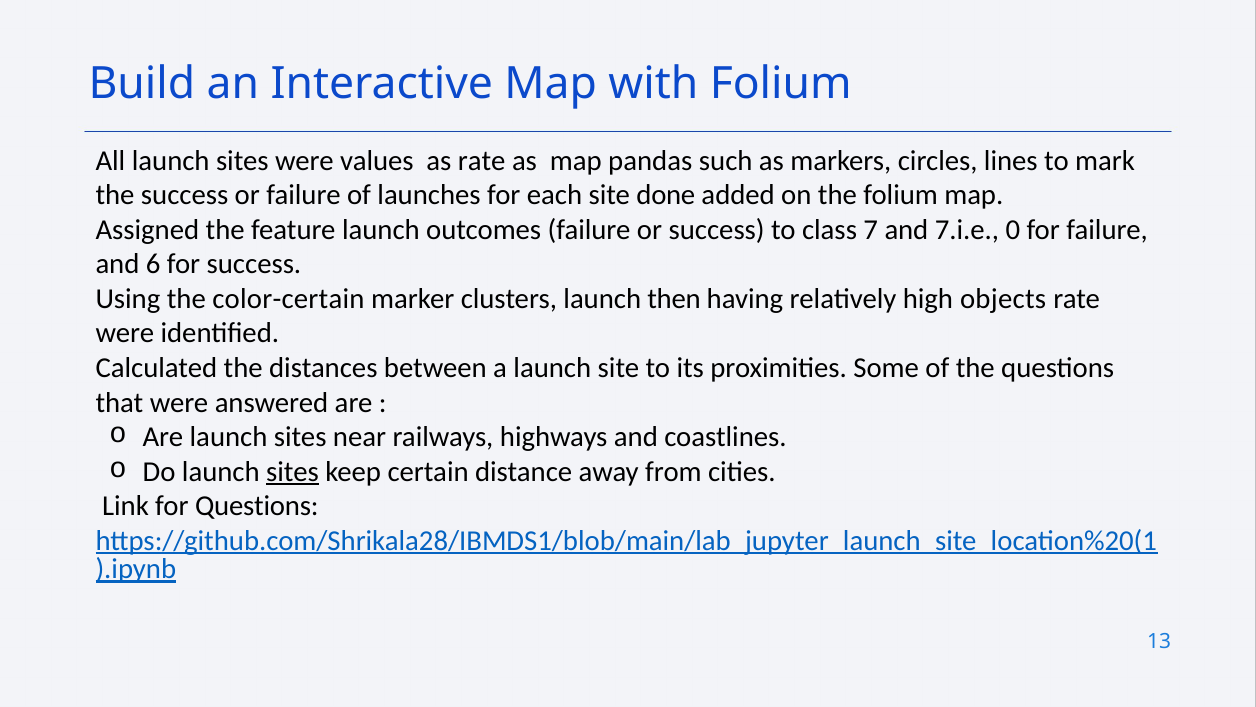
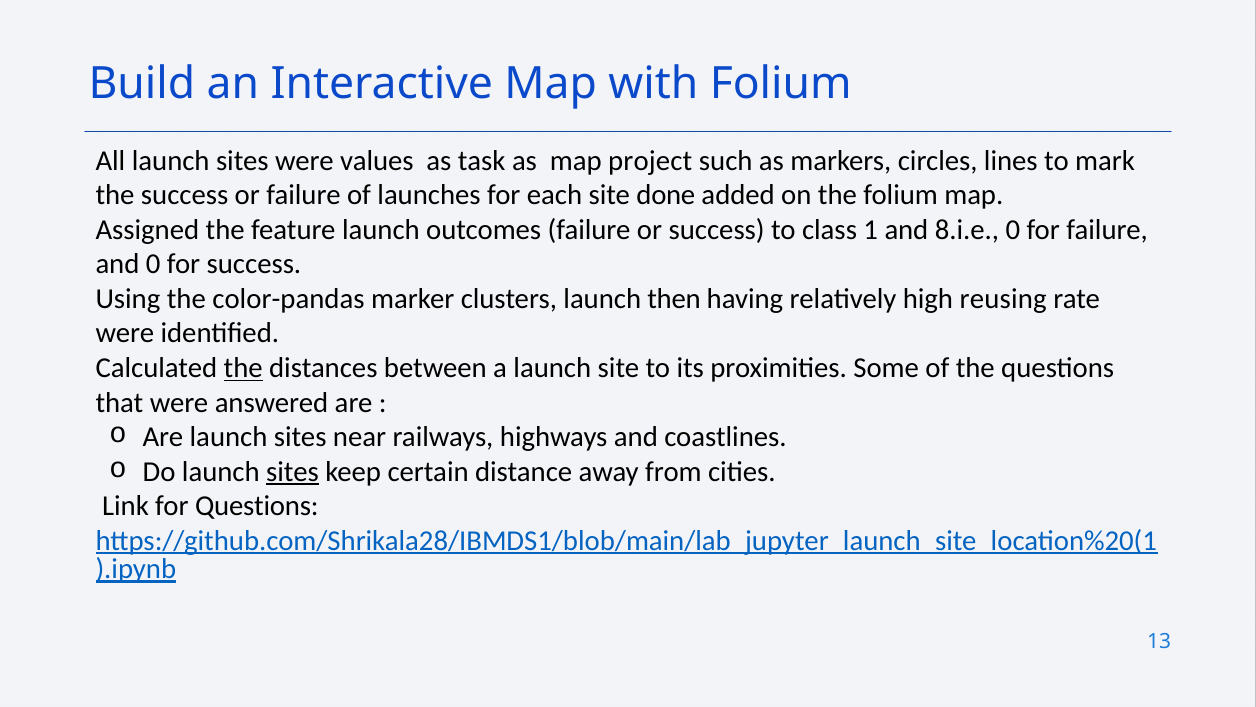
as rate: rate -> task (482, 161)
pandas: pandas -> project (650, 161)
7: 7 -> 1 (871, 230)
7.i.e: 7.i.e -> 8.i.e (967, 230)
and 6: 6 -> 0 (153, 264)
color-certain: color-certain -> color-pandas (289, 299)
objects: objects -> reusing (1003, 299)
the underline: none -> present (243, 368)
